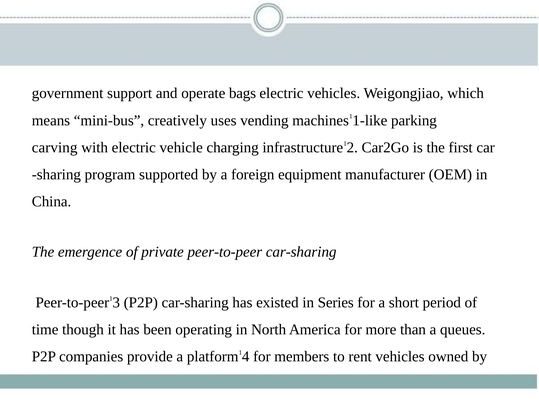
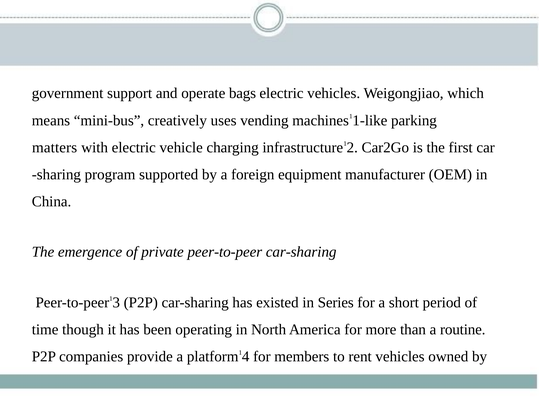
carving: carving -> matters (55, 148)
queues: queues -> routine (463, 330)
